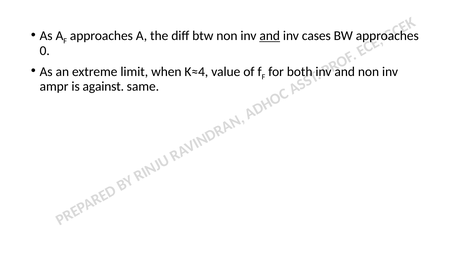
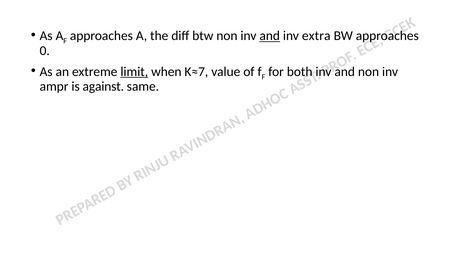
cases: cases -> extra (316, 36)
limit underline: none -> present (134, 72)
K≈4: K≈4 -> K≈7 (196, 72)
